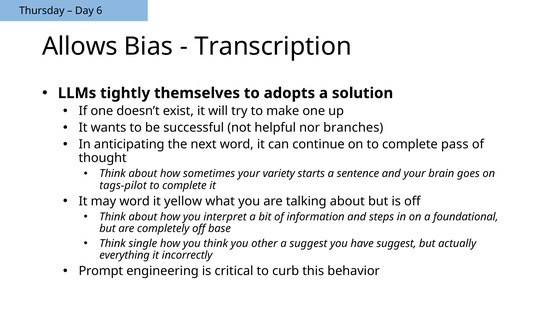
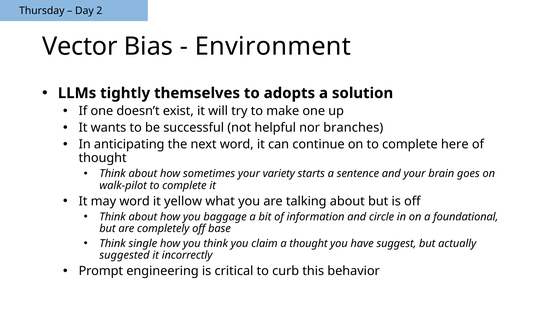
6: 6 -> 2 (99, 11)
Allows: Allows -> Vector (80, 47)
Transcription: Transcription -> Environment (273, 47)
pass: pass -> here (455, 144)
tags-pilot: tags-pilot -> walk-pilot (123, 185)
interpret: interpret -> baggage (225, 217)
steps: steps -> circle (382, 217)
other: other -> claim (264, 243)
a suggest: suggest -> thought (308, 243)
everything: everything -> suggested (124, 255)
